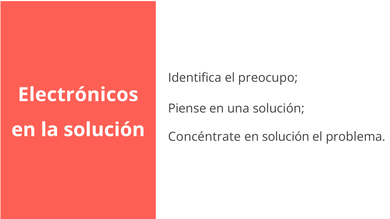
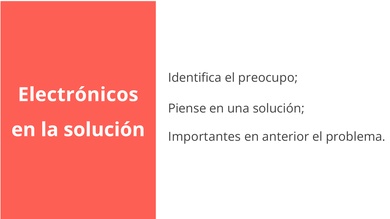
Concéntrate: Concéntrate -> Importantes (205, 137)
en solución: solución -> anterior (286, 137)
